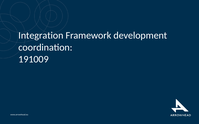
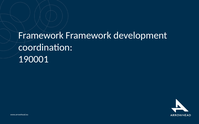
Integration: Integration -> Framework (41, 36)
191009: 191009 -> 190001 (34, 59)
